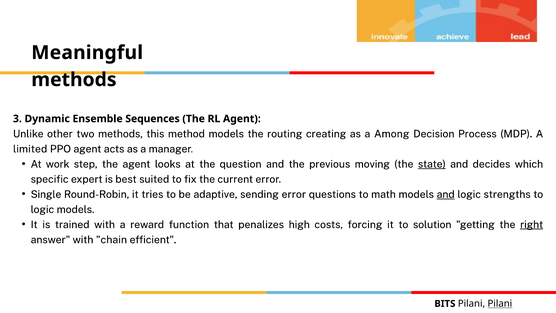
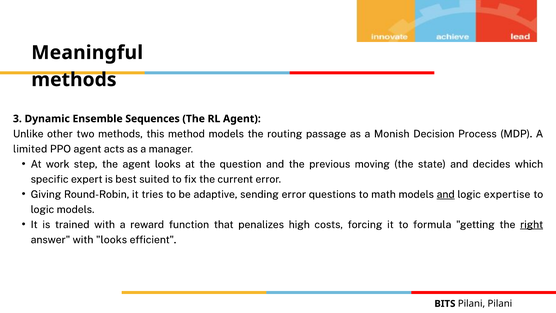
creating: creating -> passage (326, 134)
Among: Among -> Monish (392, 134)
state underline: present -> none (432, 164)
Single: Single -> Giving (46, 194)
strengths: strengths -> expertise (507, 194)
solution: solution -> formula (432, 224)
with chain: chain -> looks (112, 240)
Pilani underline: present -> none (500, 303)
